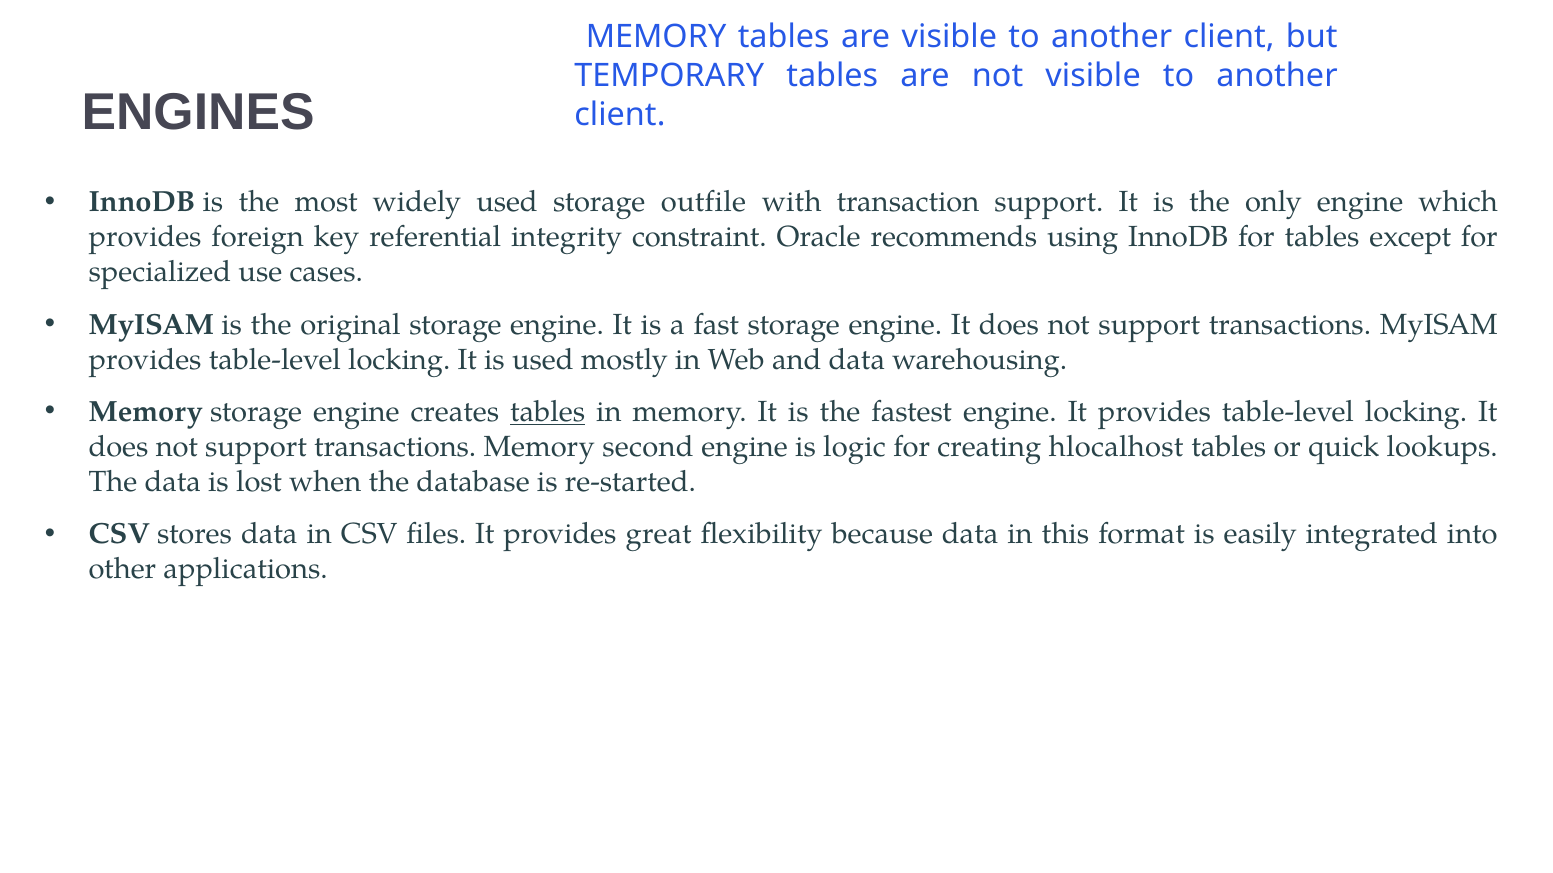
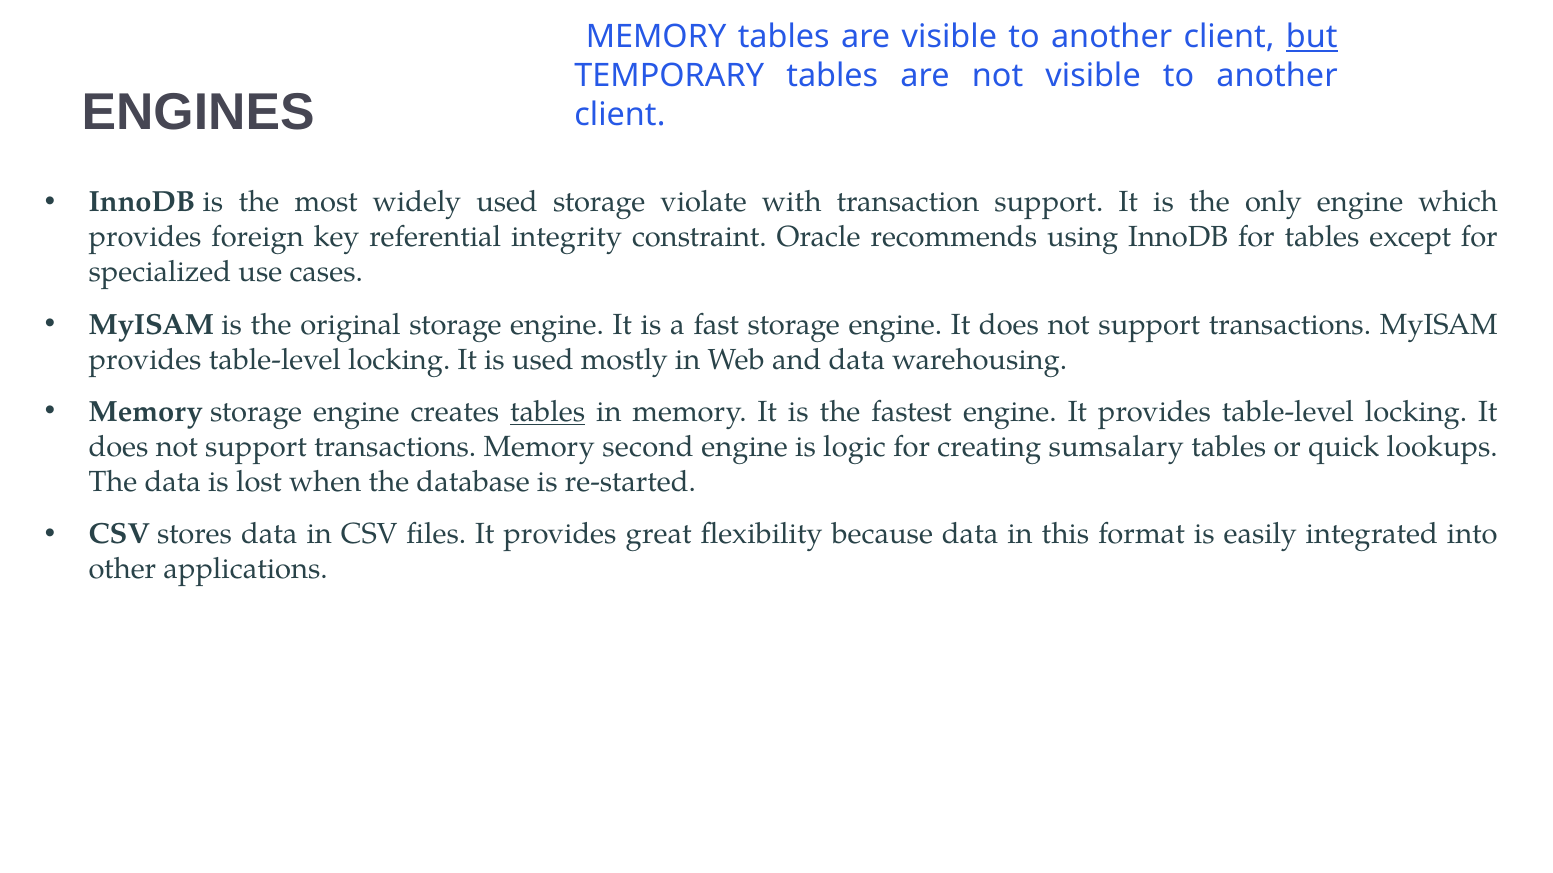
but underline: none -> present (1312, 37)
outfile: outfile -> violate (704, 202)
hlocalhost: hlocalhost -> sumsalary (1116, 447)
